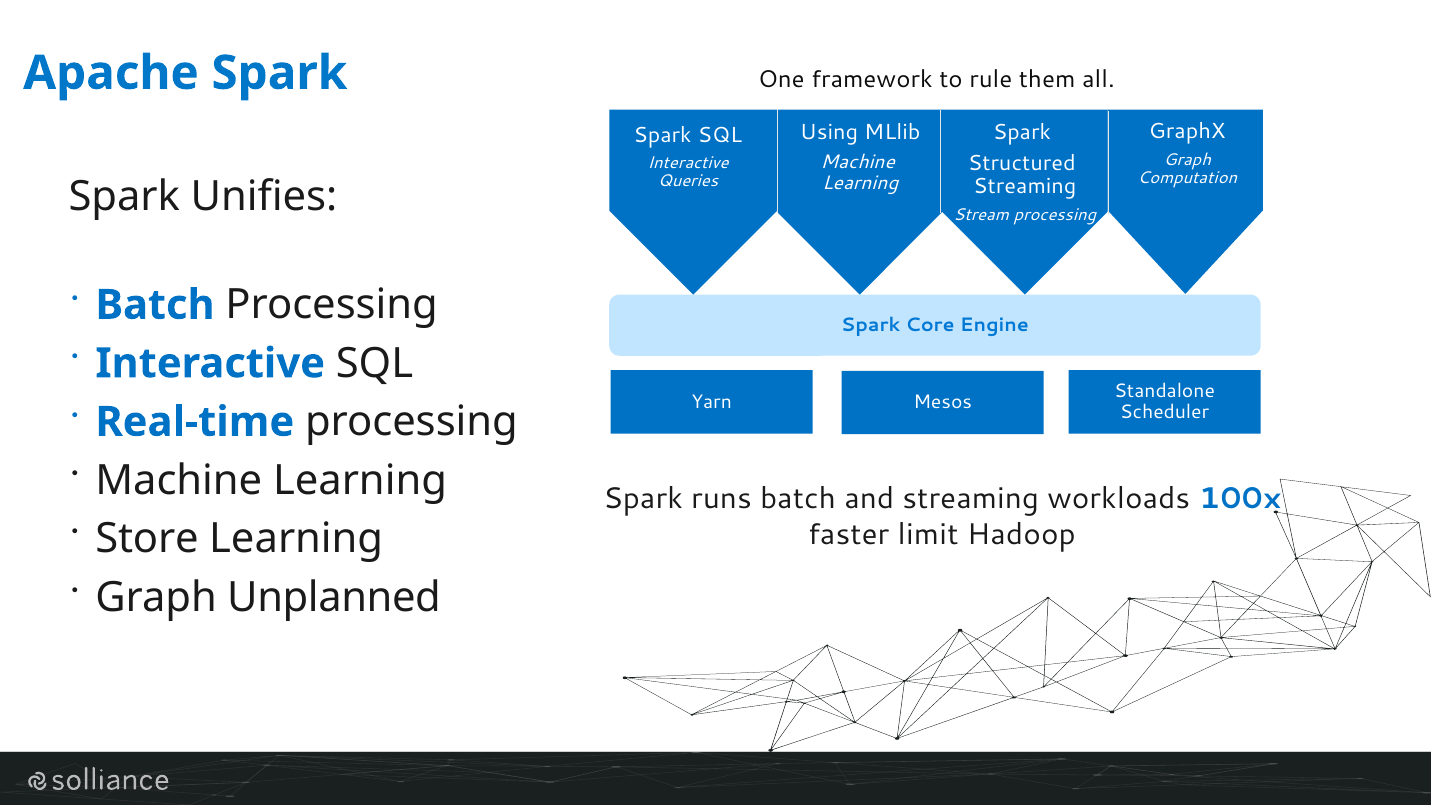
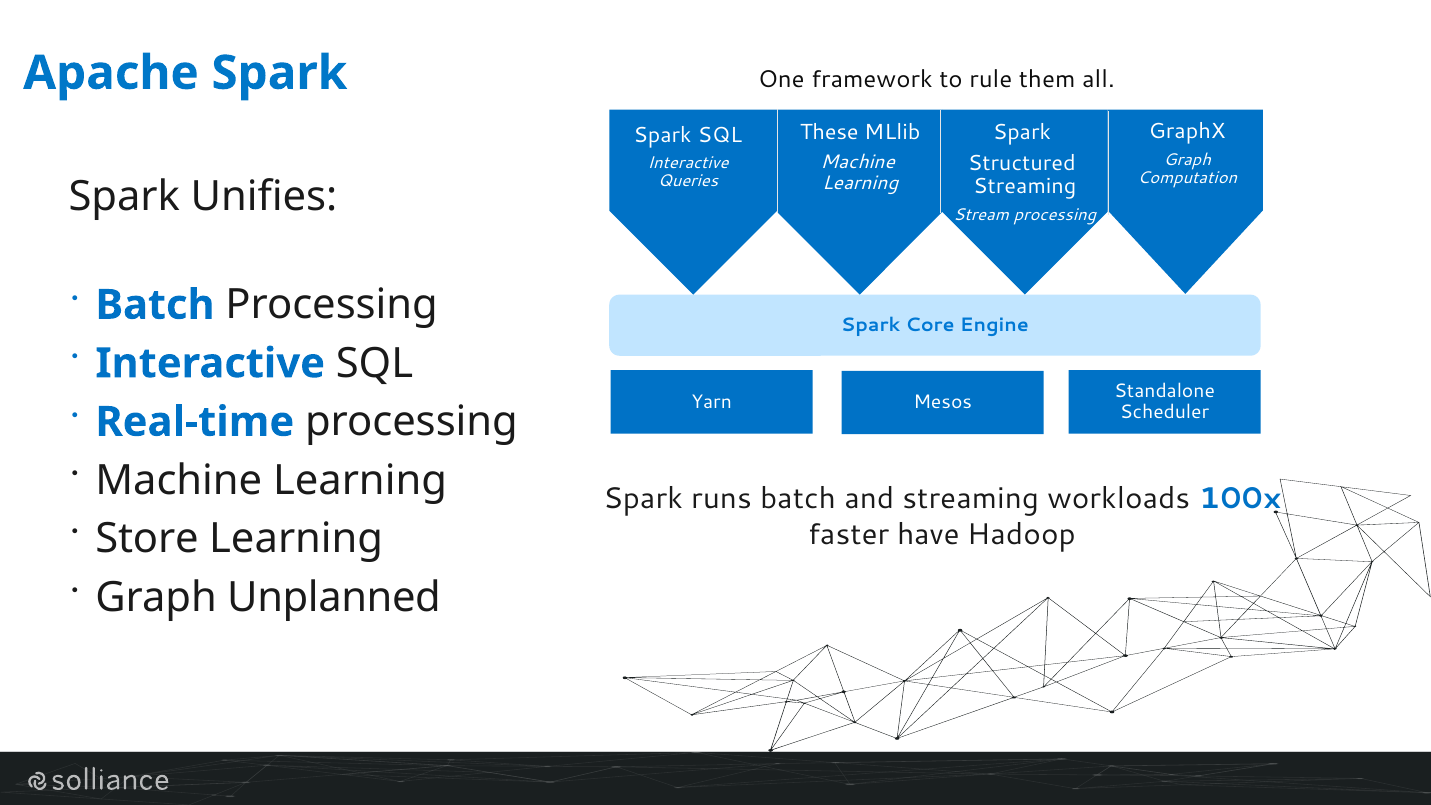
Using: Using -> These (829, 132)
limit: limit -> have (928, 535)
